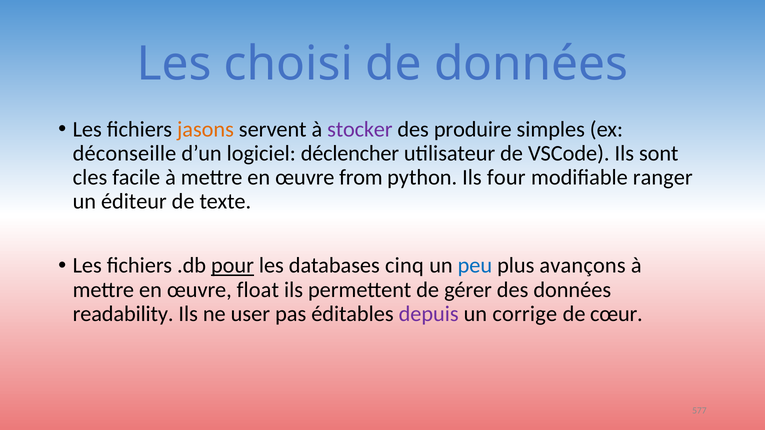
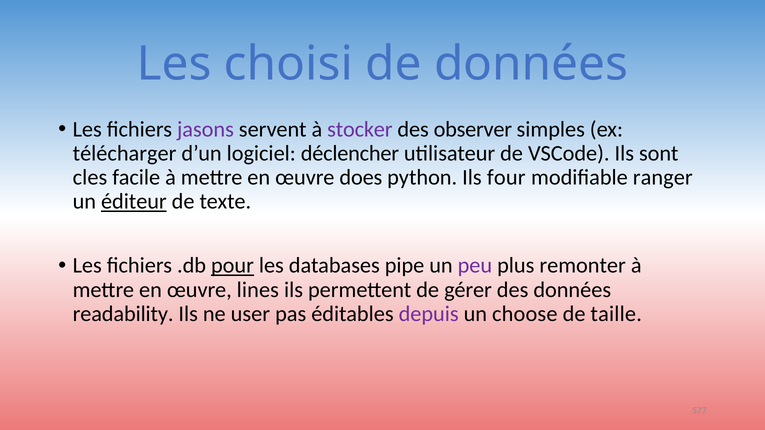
jasons colour: orange -> purple (205, 129)
produire: produire -> observer (473, 129)
déconseille: déconseille -> télécharger (125, 153)
from: from -> does (361, 178)
éditeur underline: none -> present (134, 202)
cinq: cinq -> pipe (405, 266)
peu colour: blue -> purple (475, 266)
avançons: avançons -> remonter (583, 266)
float: float -> lines (258, 290)
corrige: corrige -> choose (525, 314)
cœur: cœur -> taille (616, 314)
